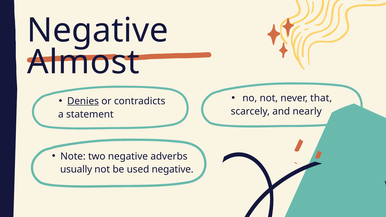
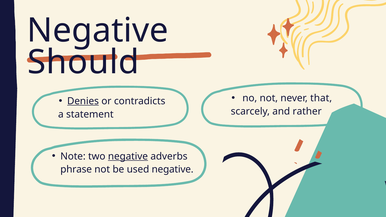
Almost: Almost -> Should (83, 62)
nearly: nearly -> rather (307, 111)
negative underline: none -> present (128, 156)
usually: usually -> phrase (76, 170)
